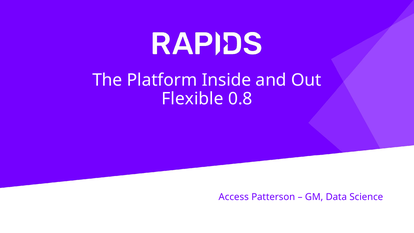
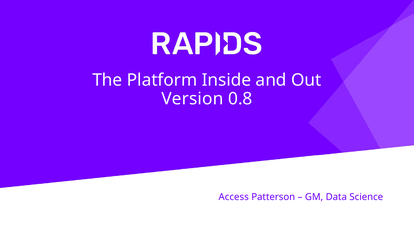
Flexible: Flexible -> Version (192, 99)
